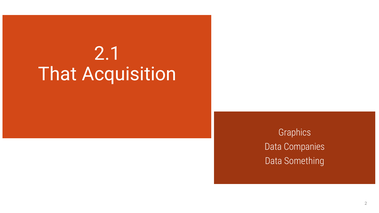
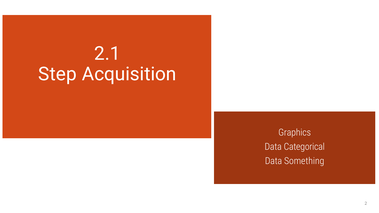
That: That -> Step (58, 74)
Companies: Companies -> Categorical (304, 147)
